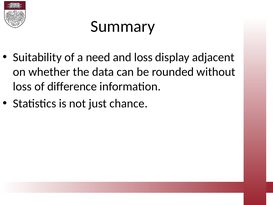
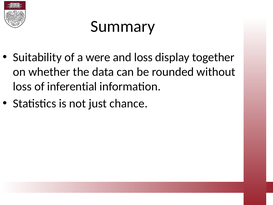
need: need -> were (98, 57)
adjacent: adjacent -> together (213, 57)
difference: difference -> inferential (72, 86)
